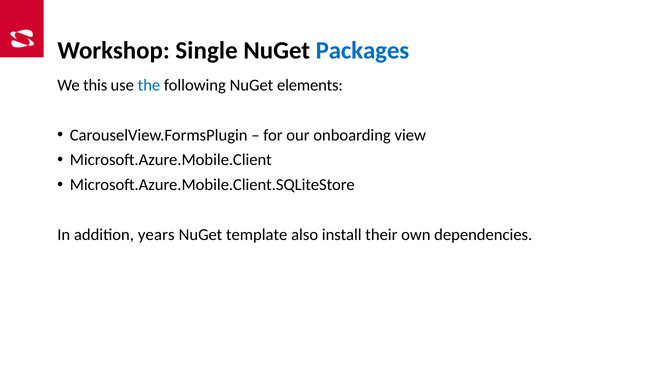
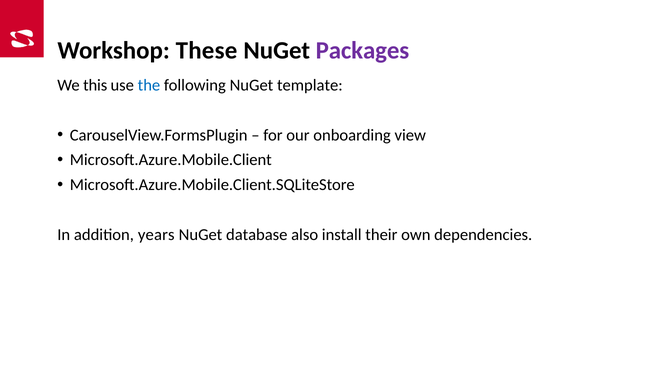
Single: Single -> These (207, 50)
Packages colour: blue -> purple (362, 50)
elements: elements -> template (310, 85)
template: template -> database (257, 234)
